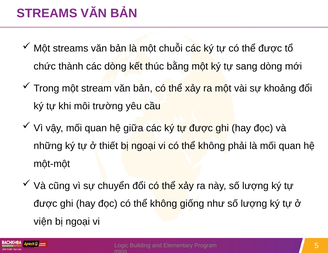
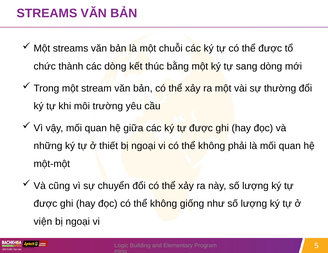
khoảng: khoảng -> thường (280, 88)
